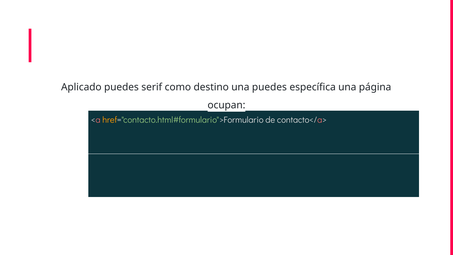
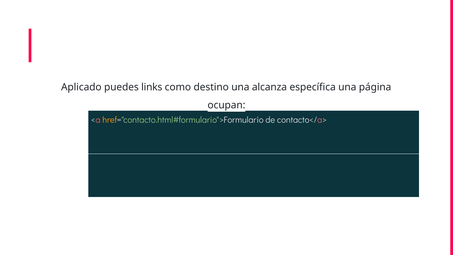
serif: serif -> links (152, 87)
una puedes: puedes -> alcanza (269, 87)
